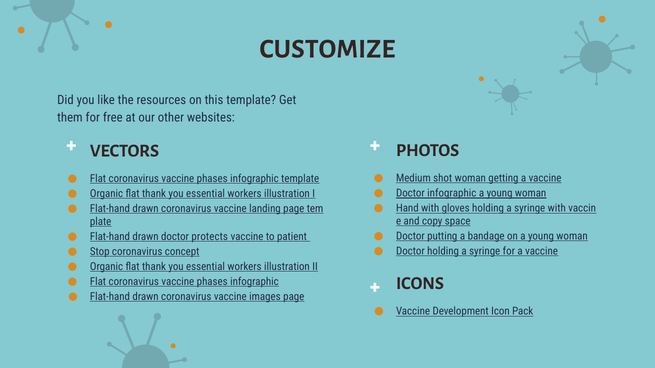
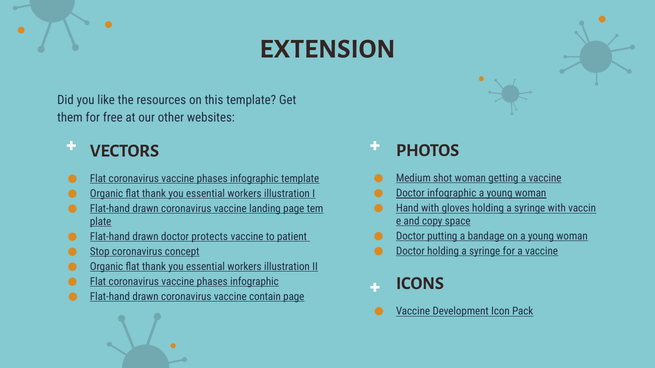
CUSTOMIZE: CUSTOMIZE -> EXTENSION (327, 49)
images: images -> contain (265, 297)
